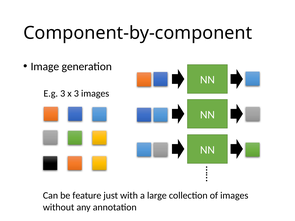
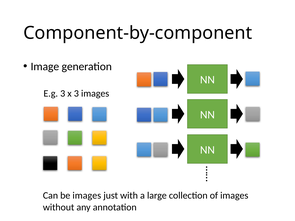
be feature: feature -> images (87, 196)
